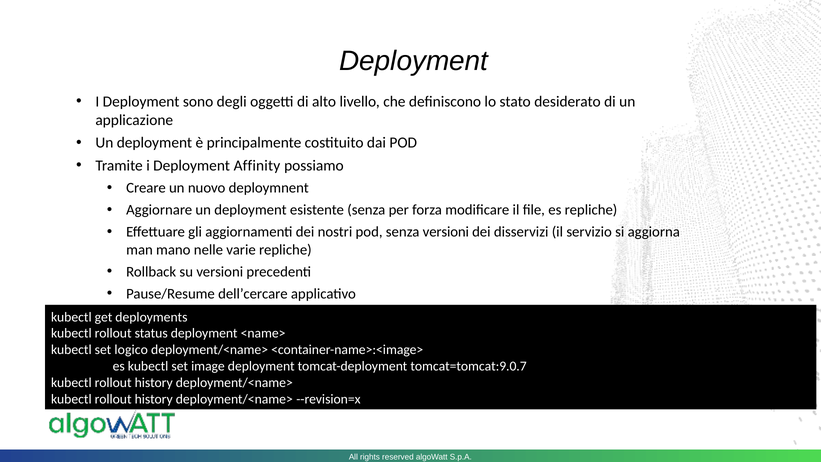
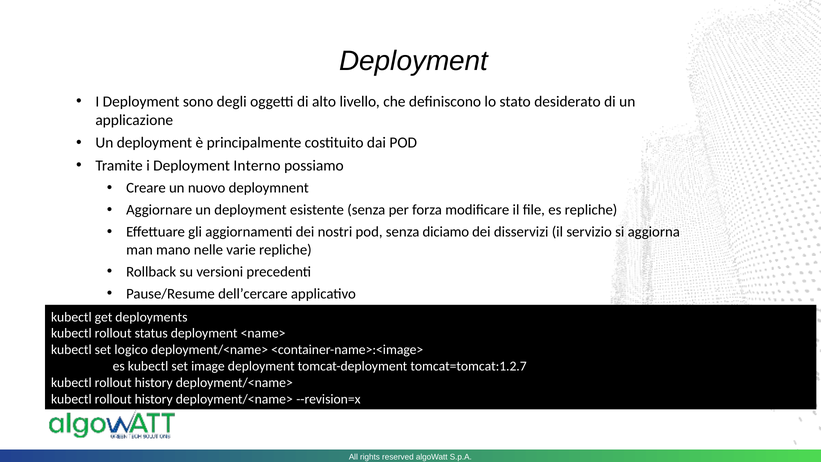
Affinity: Affinity -> Interno (257, 166)
senza versioni: versioni -> diciamo (446, 232)
tomcat=tomcat:9.0.7: tomcat=tomcat:9.0.7 -> tomcat=tomcat:1.2.7 (469, 366)
